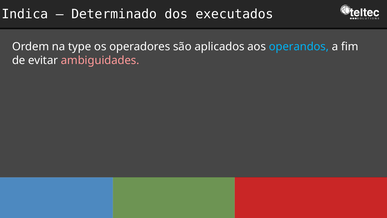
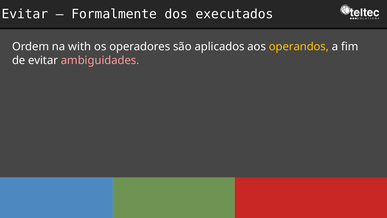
Indica: Indica -> Evitar (25, 14)
Determinado: Determinado -> Formalmente (114, 14)
type: type -> with (80, 47)
operandos colour: light blue -> yellow (299, 47)
